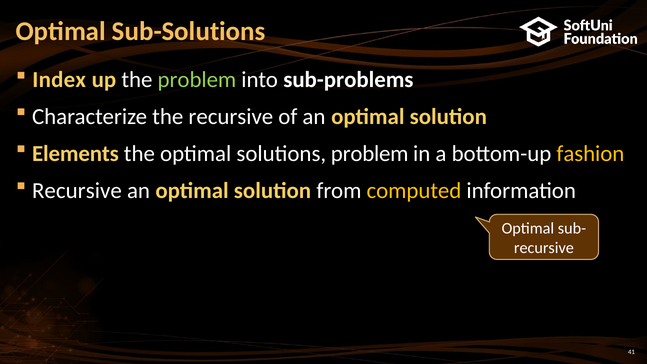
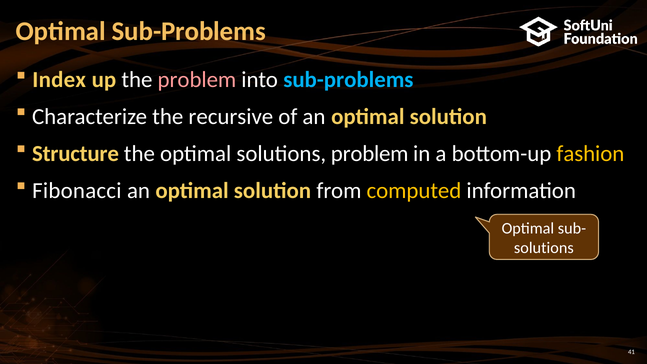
Optimal Sub-Solutions: Sub-Solutions -> Sub-Problems (189, 31)
problem colour: light green -> pink (197, 80)
sub-problems colour: white -> light blue (348, 80)
Elements: Elements -> Structure (75, 154)
Recursive: Recursive -> Fibonacci (77, 191)
recursive: recursive -> solutions (544, 248)
